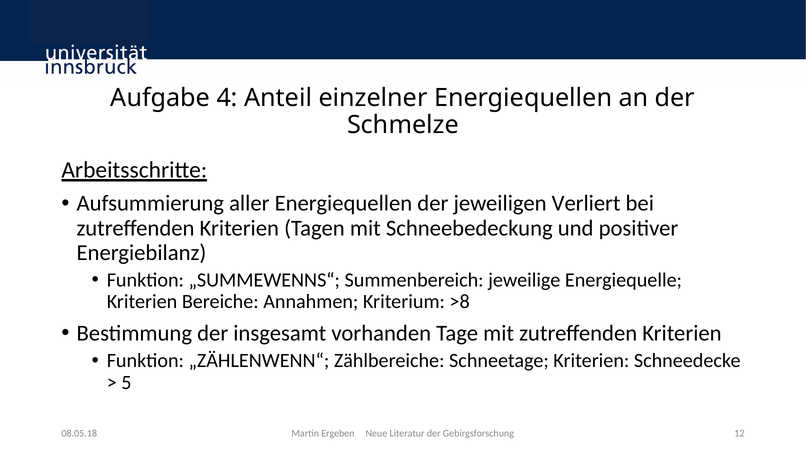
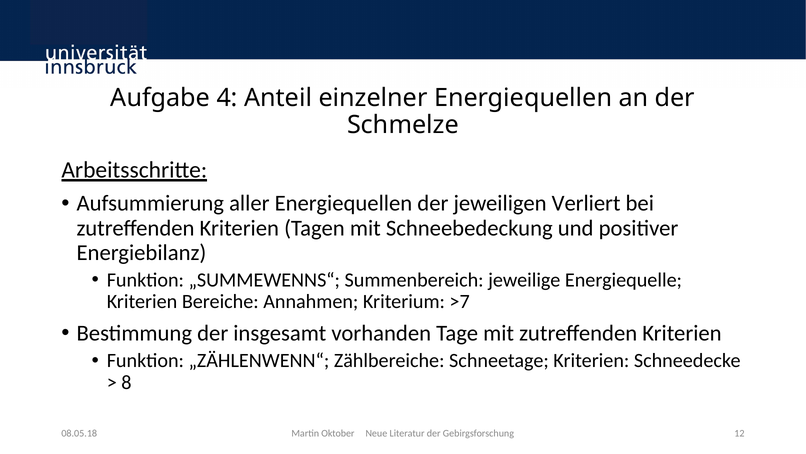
>8: >8 -> >7 (460, 301)
5: 5 -> 8 (126, 382)
Ergeben: Ergeben -> Oktober (338, 433)
